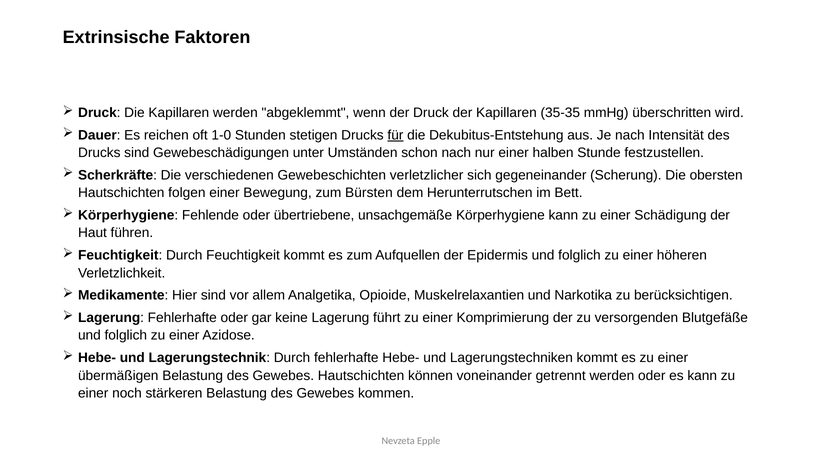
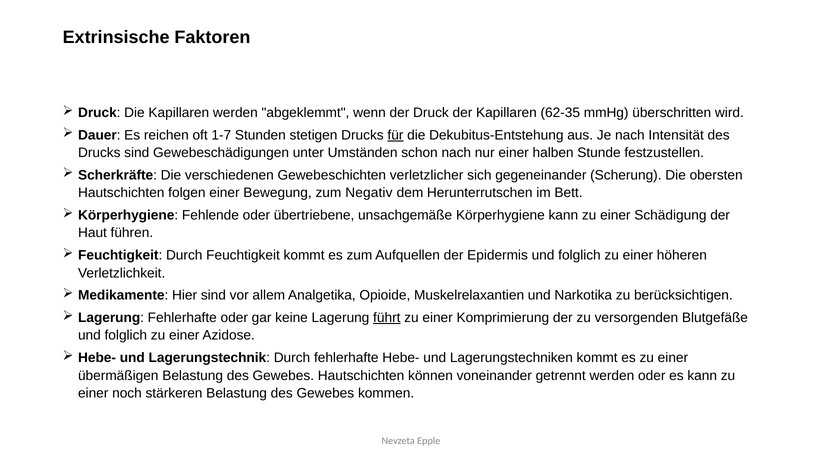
35-35: 35-35 -> 62-35 (560, 113)
1-0: 1-0 -> 1-7 (221, 135)
Bürsten: Bürsten -> Negativ (369, 193)
führt underline: none -> present (387, 318)
